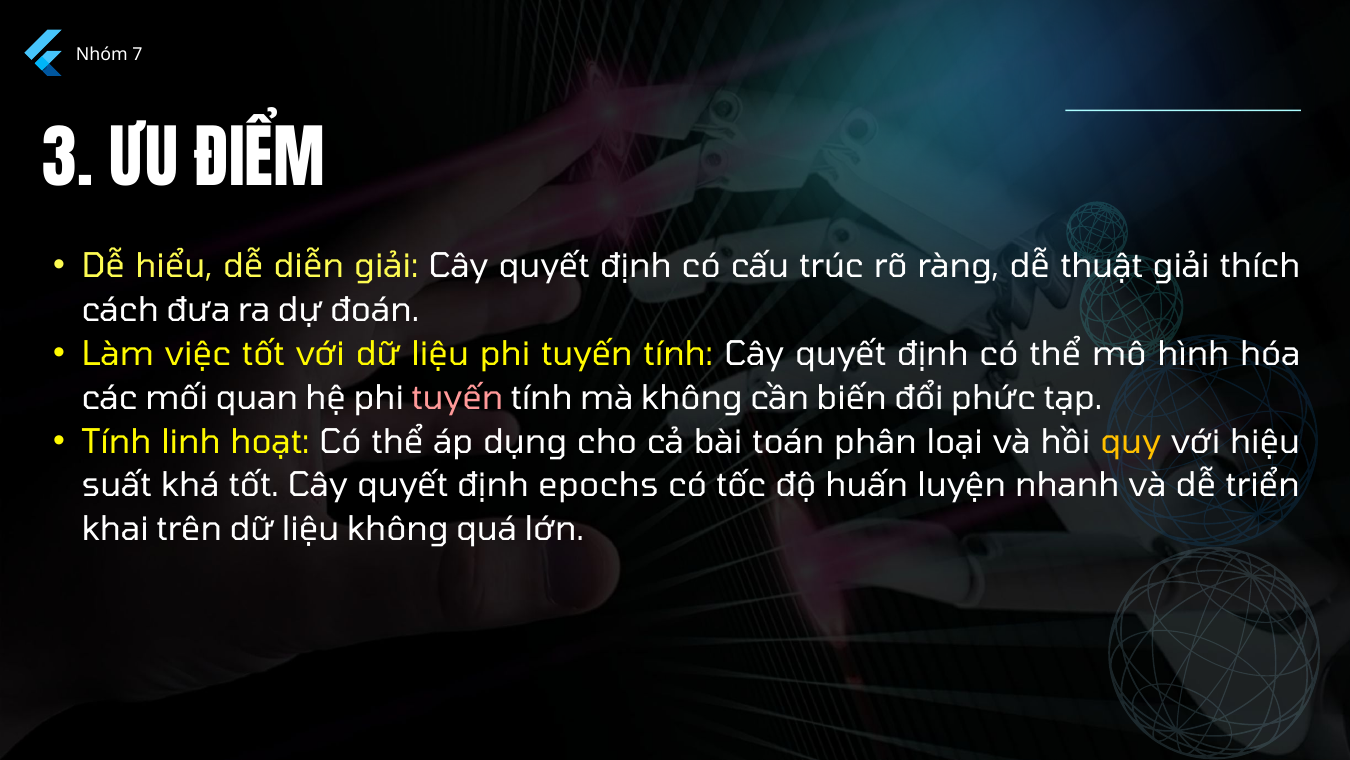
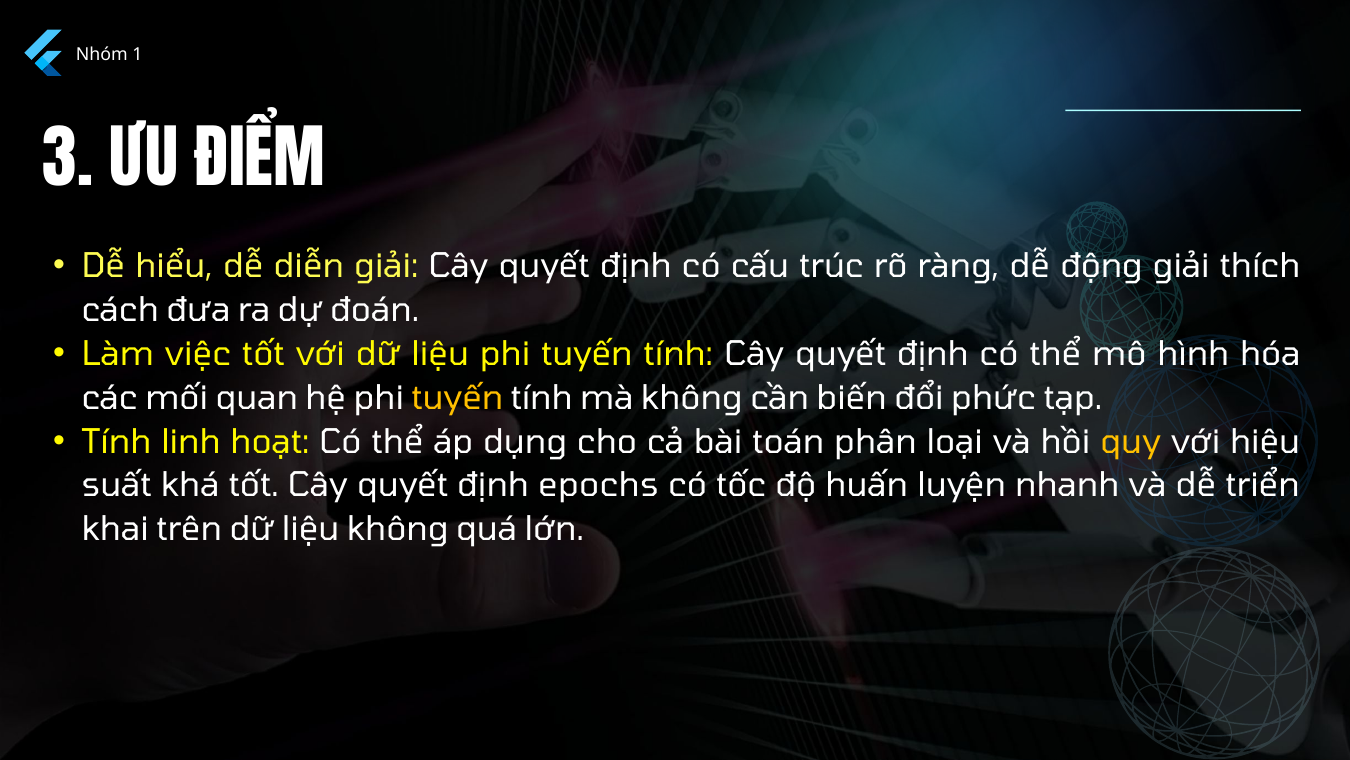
7: 7 -> 1 (137, 54)
thuật: thuật -> động (1102, 266)
tuyến colour: pink -> yellow (457, 398)
